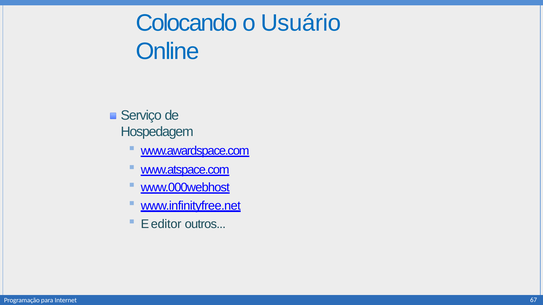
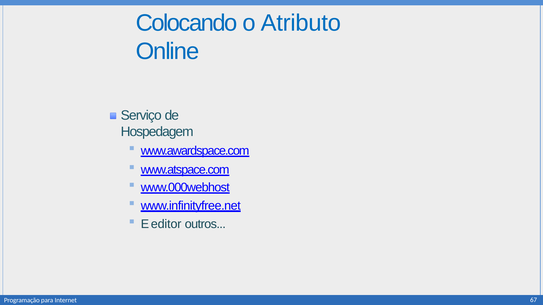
Usuário: Usuário -> Atributo (301, 23)
